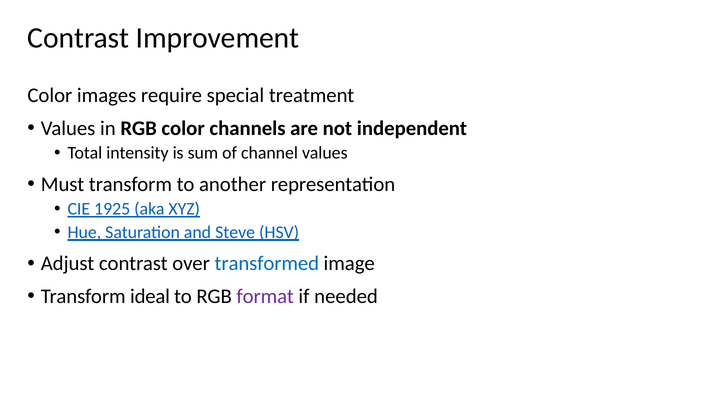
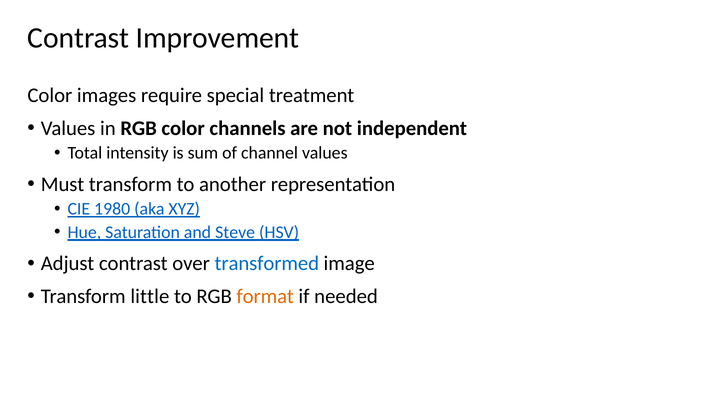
1925: 1925 -> 1980 (112, 209)
ideal: ideal -> little (150, 296)
format colour: purple -> orange (265, 296)
